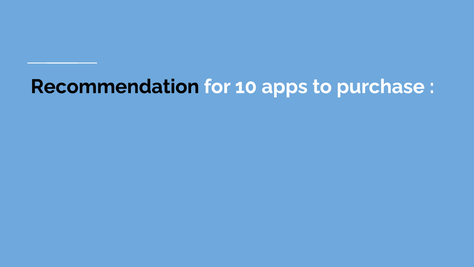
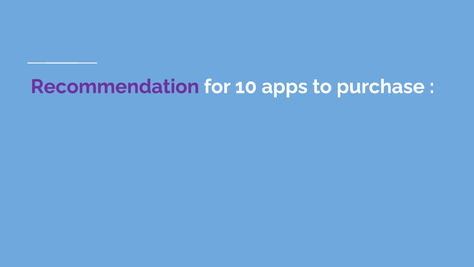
Recommendation colour: black -> purple (115, 87)
